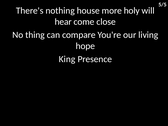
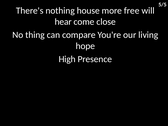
holy: holy -> free (132, 11)
King: King -> High (67, 59)
